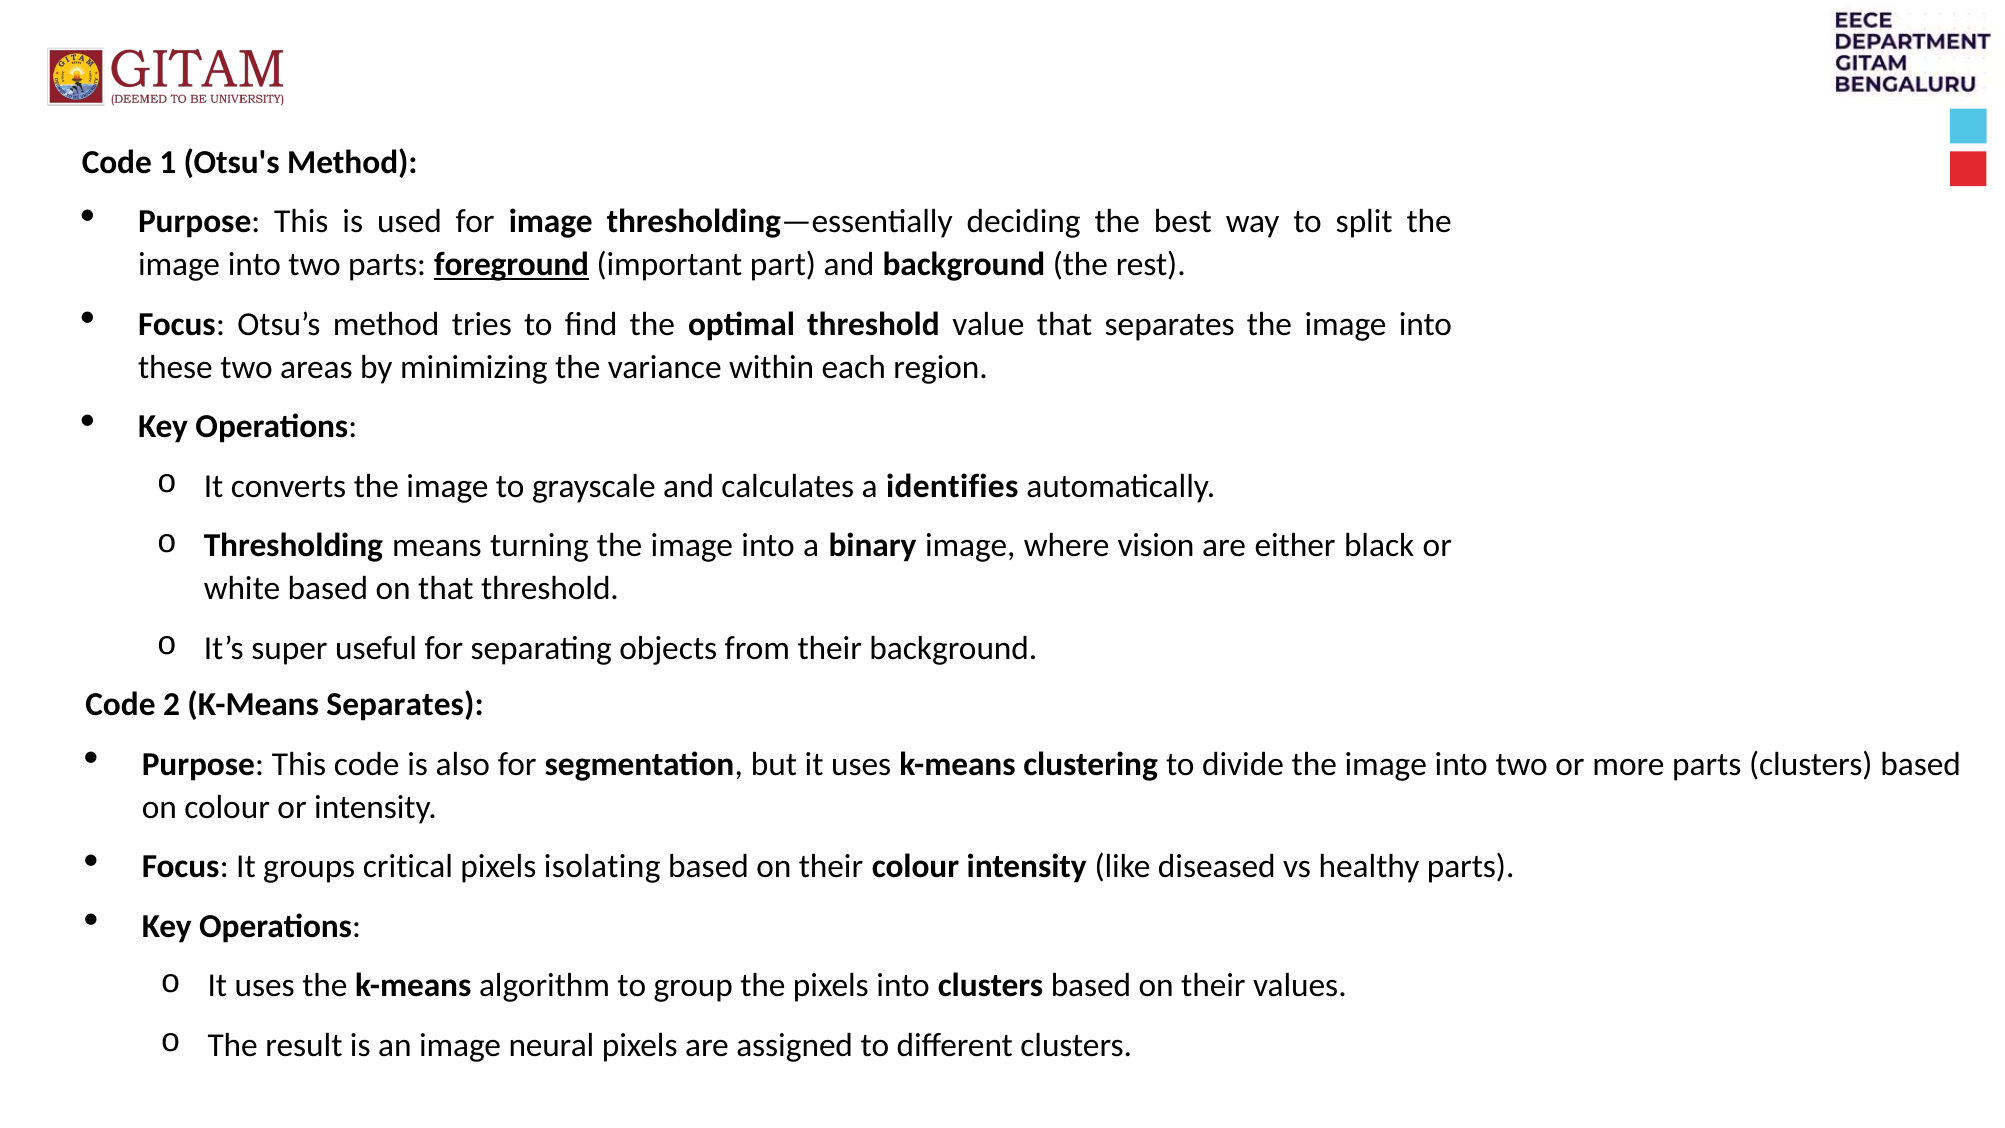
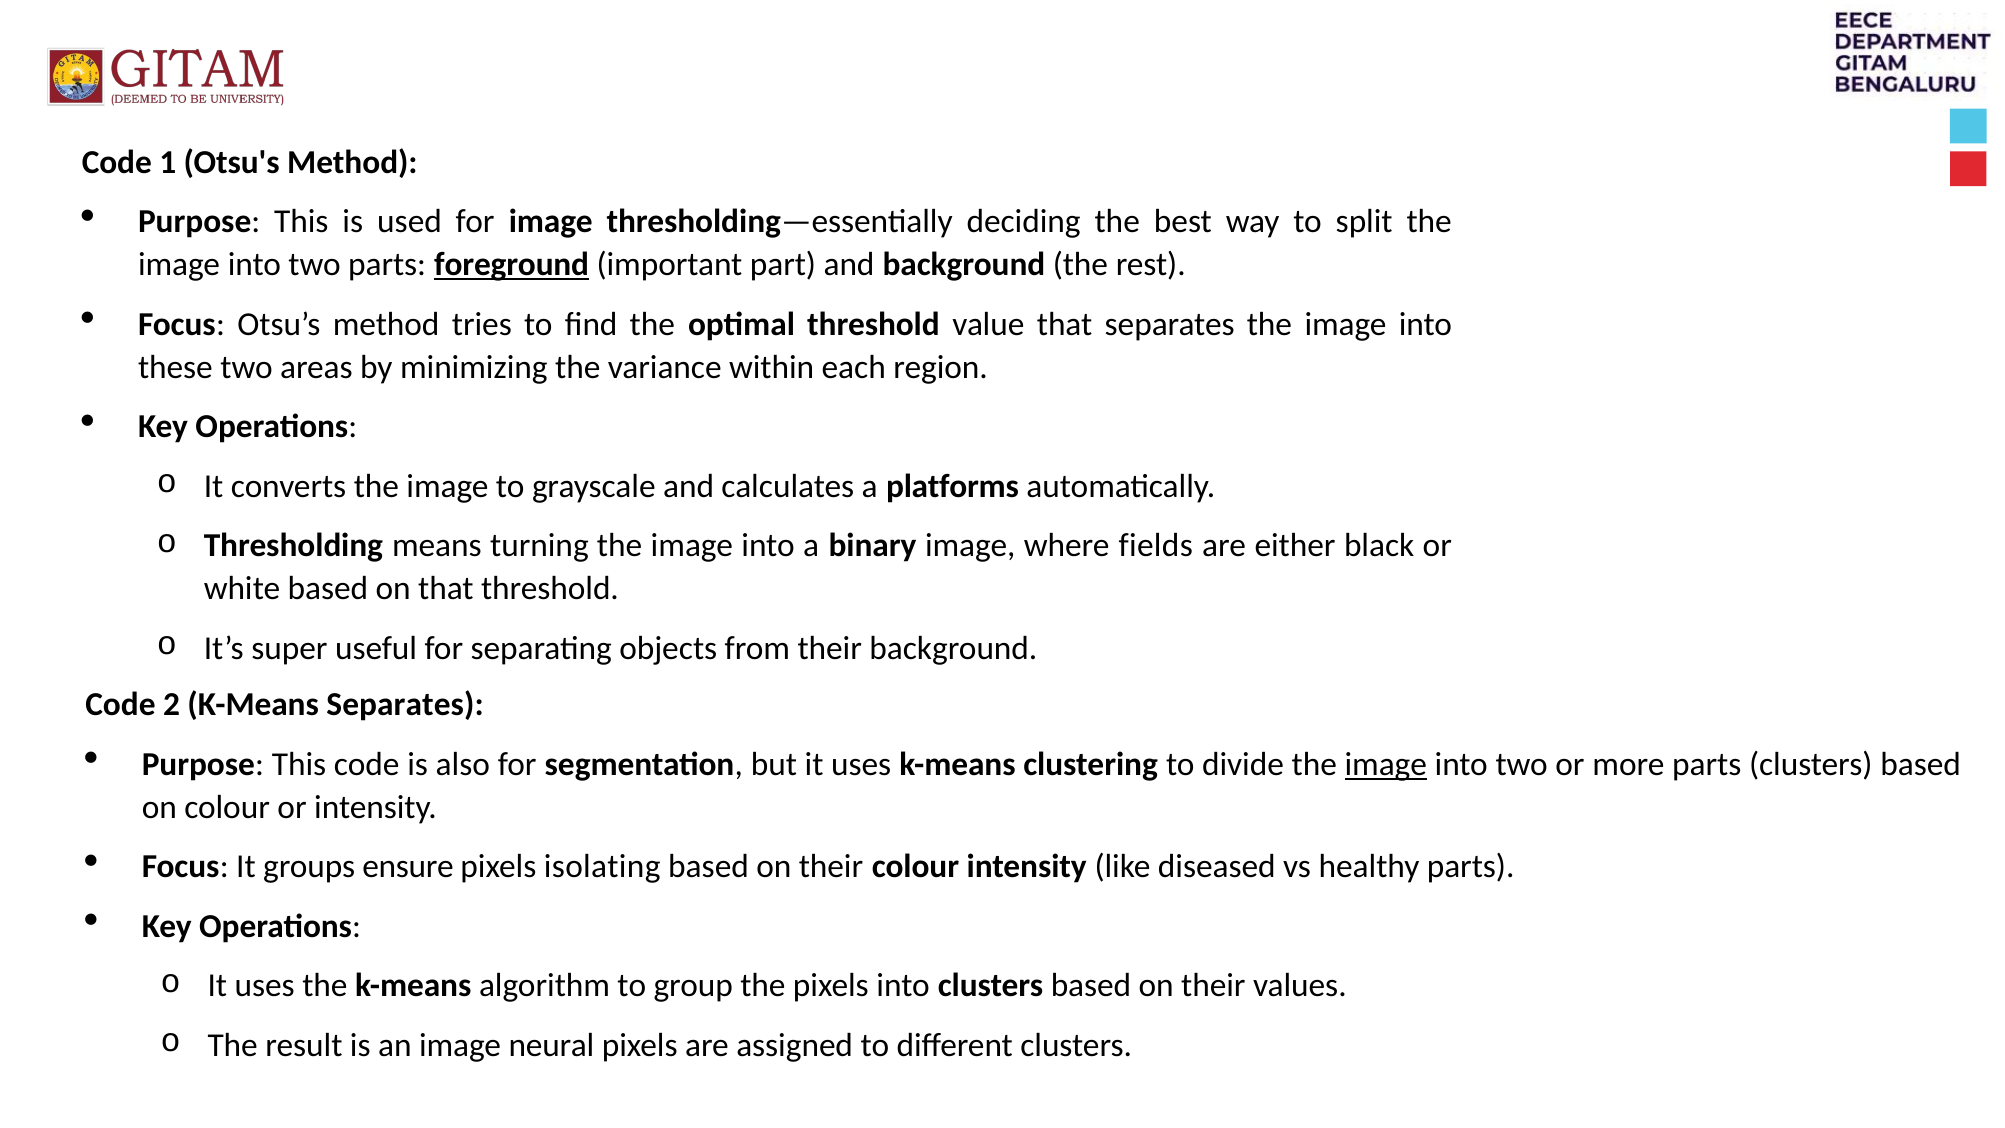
identifies: identifies -> platforms (953, 486)
vision: vision -> fields (1156, 546)
image underline: none -> present (1386, 764)
critical: critical -> ensure (408, 867)
